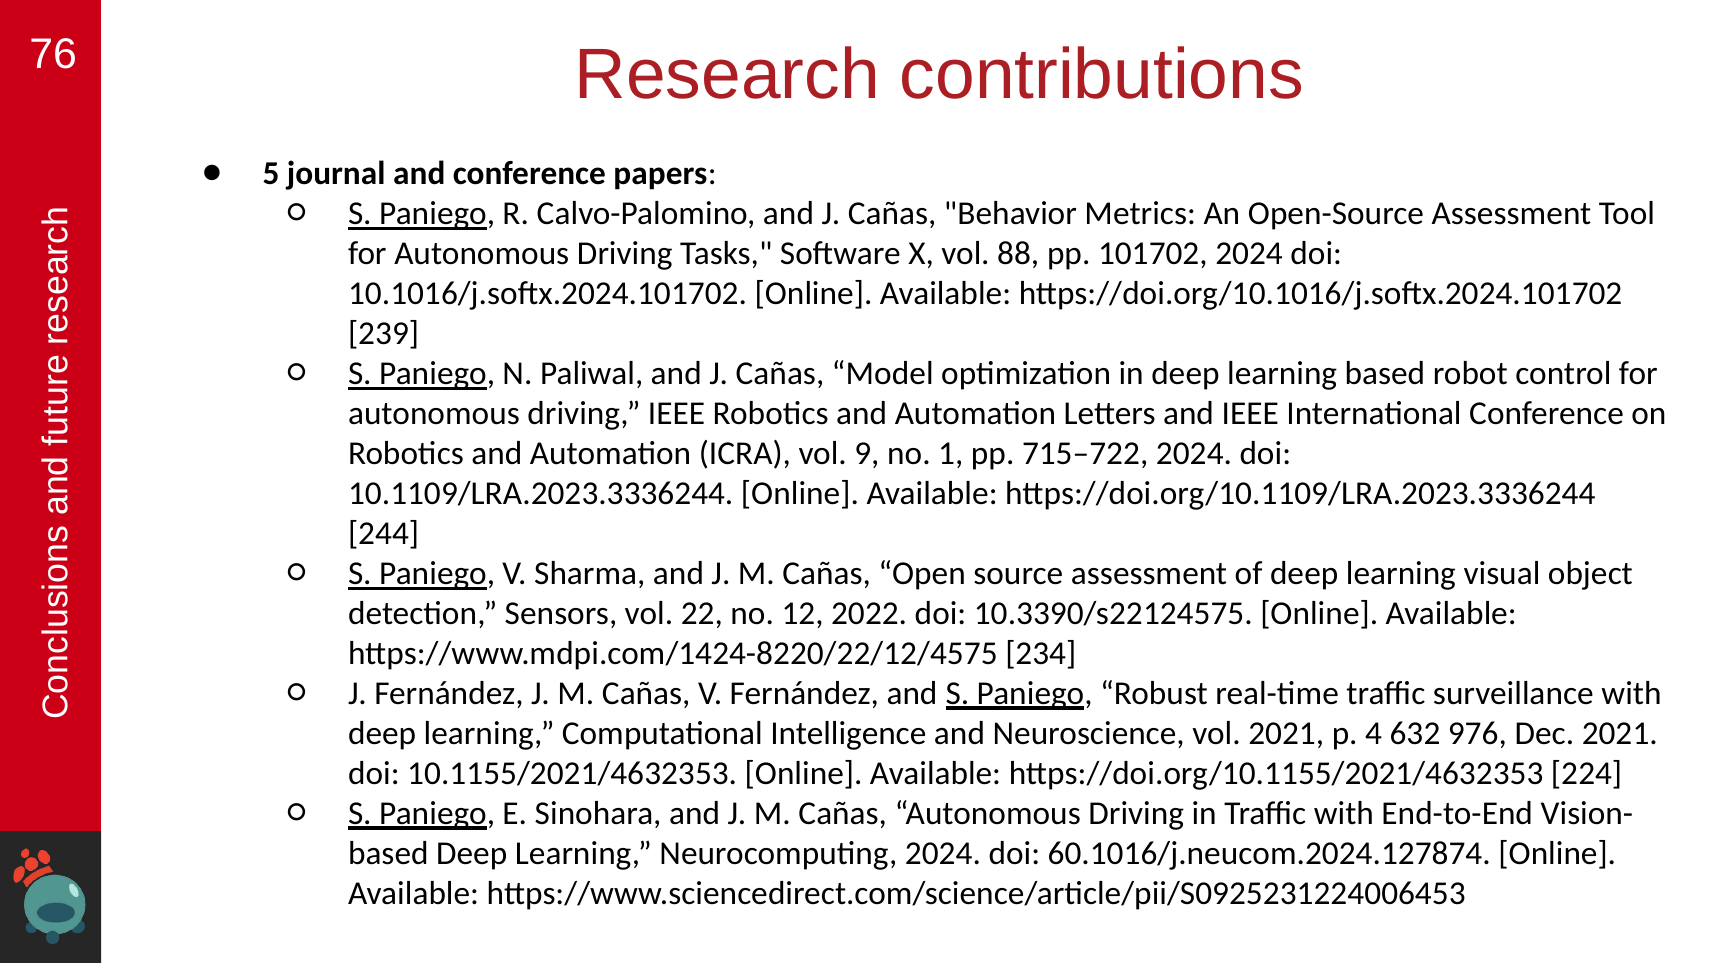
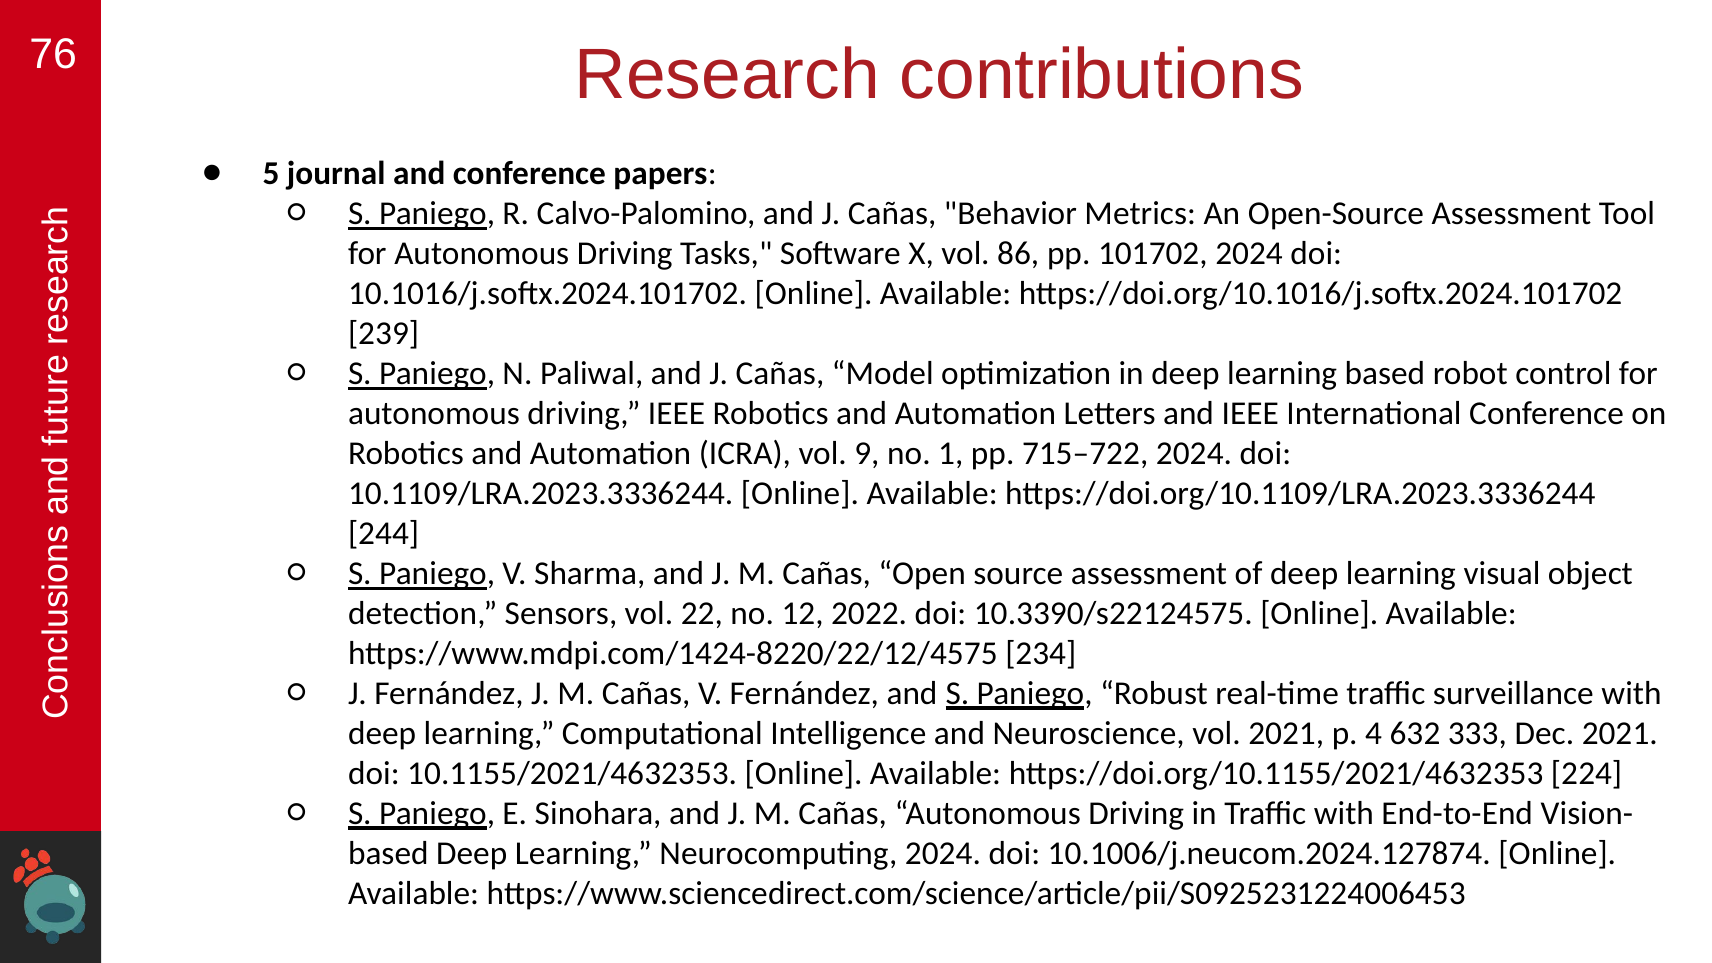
88: 88 -> 86 (1018, 254)
976: 976 -> 333 (1477, 734)
60.1016/j.neucom.2024.127874: 60.1016/j.neucom.2024.127874 -> 10.1006/j.neucom.2024.127874 (1269, 853)
